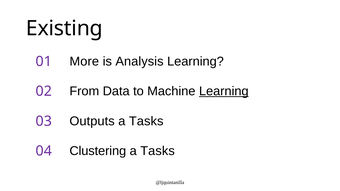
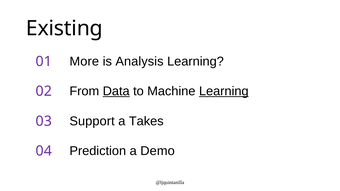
Data underline: none -> present (116, 91)
Outputs: Outputs -> Support (92, 121)
Tasks: Tasks -> Takes (146, 121)
Clustering: Clustering -> Prediction (98, 151)
Tasks: Tasks -> Demo (158, 151)
